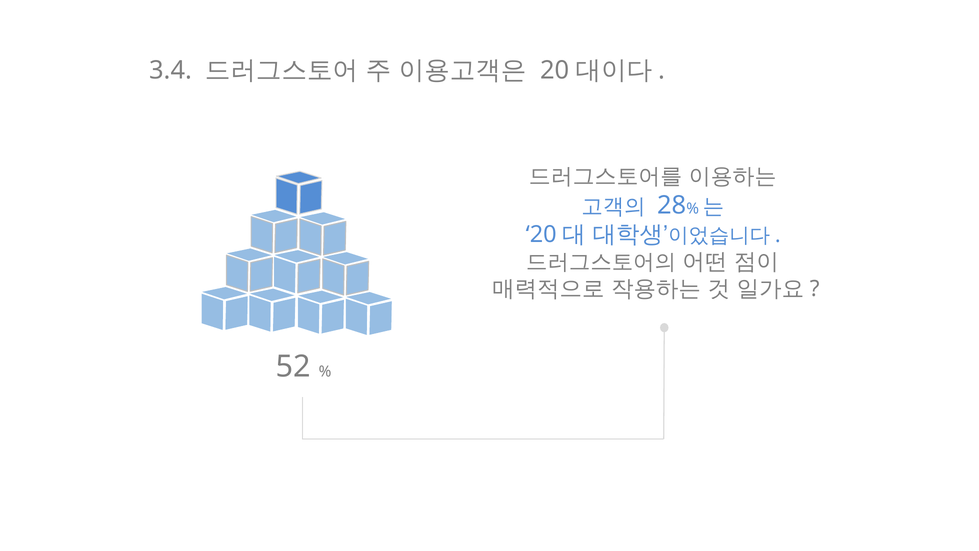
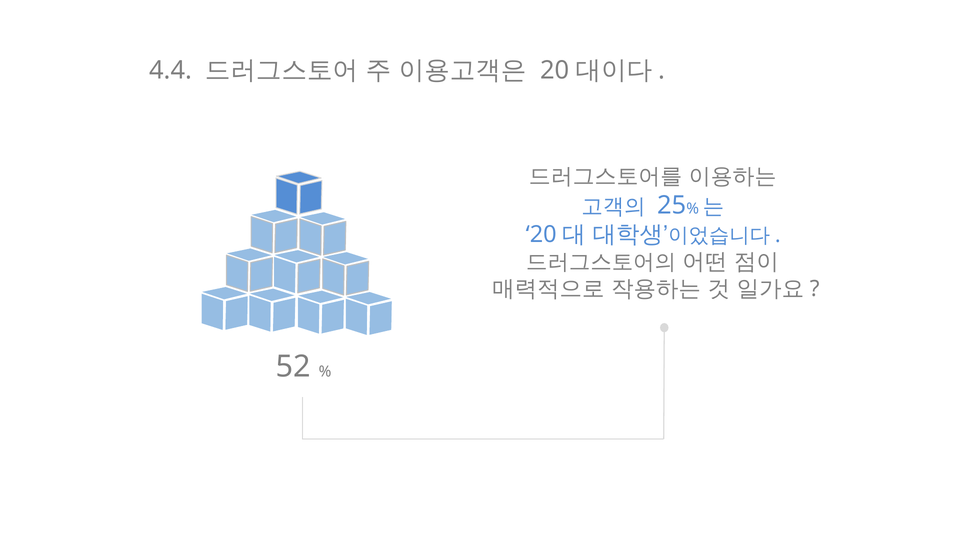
3.4: 3.4 -> 4.4 (171, 70)
28: 28 -> 25 (672, 205)
